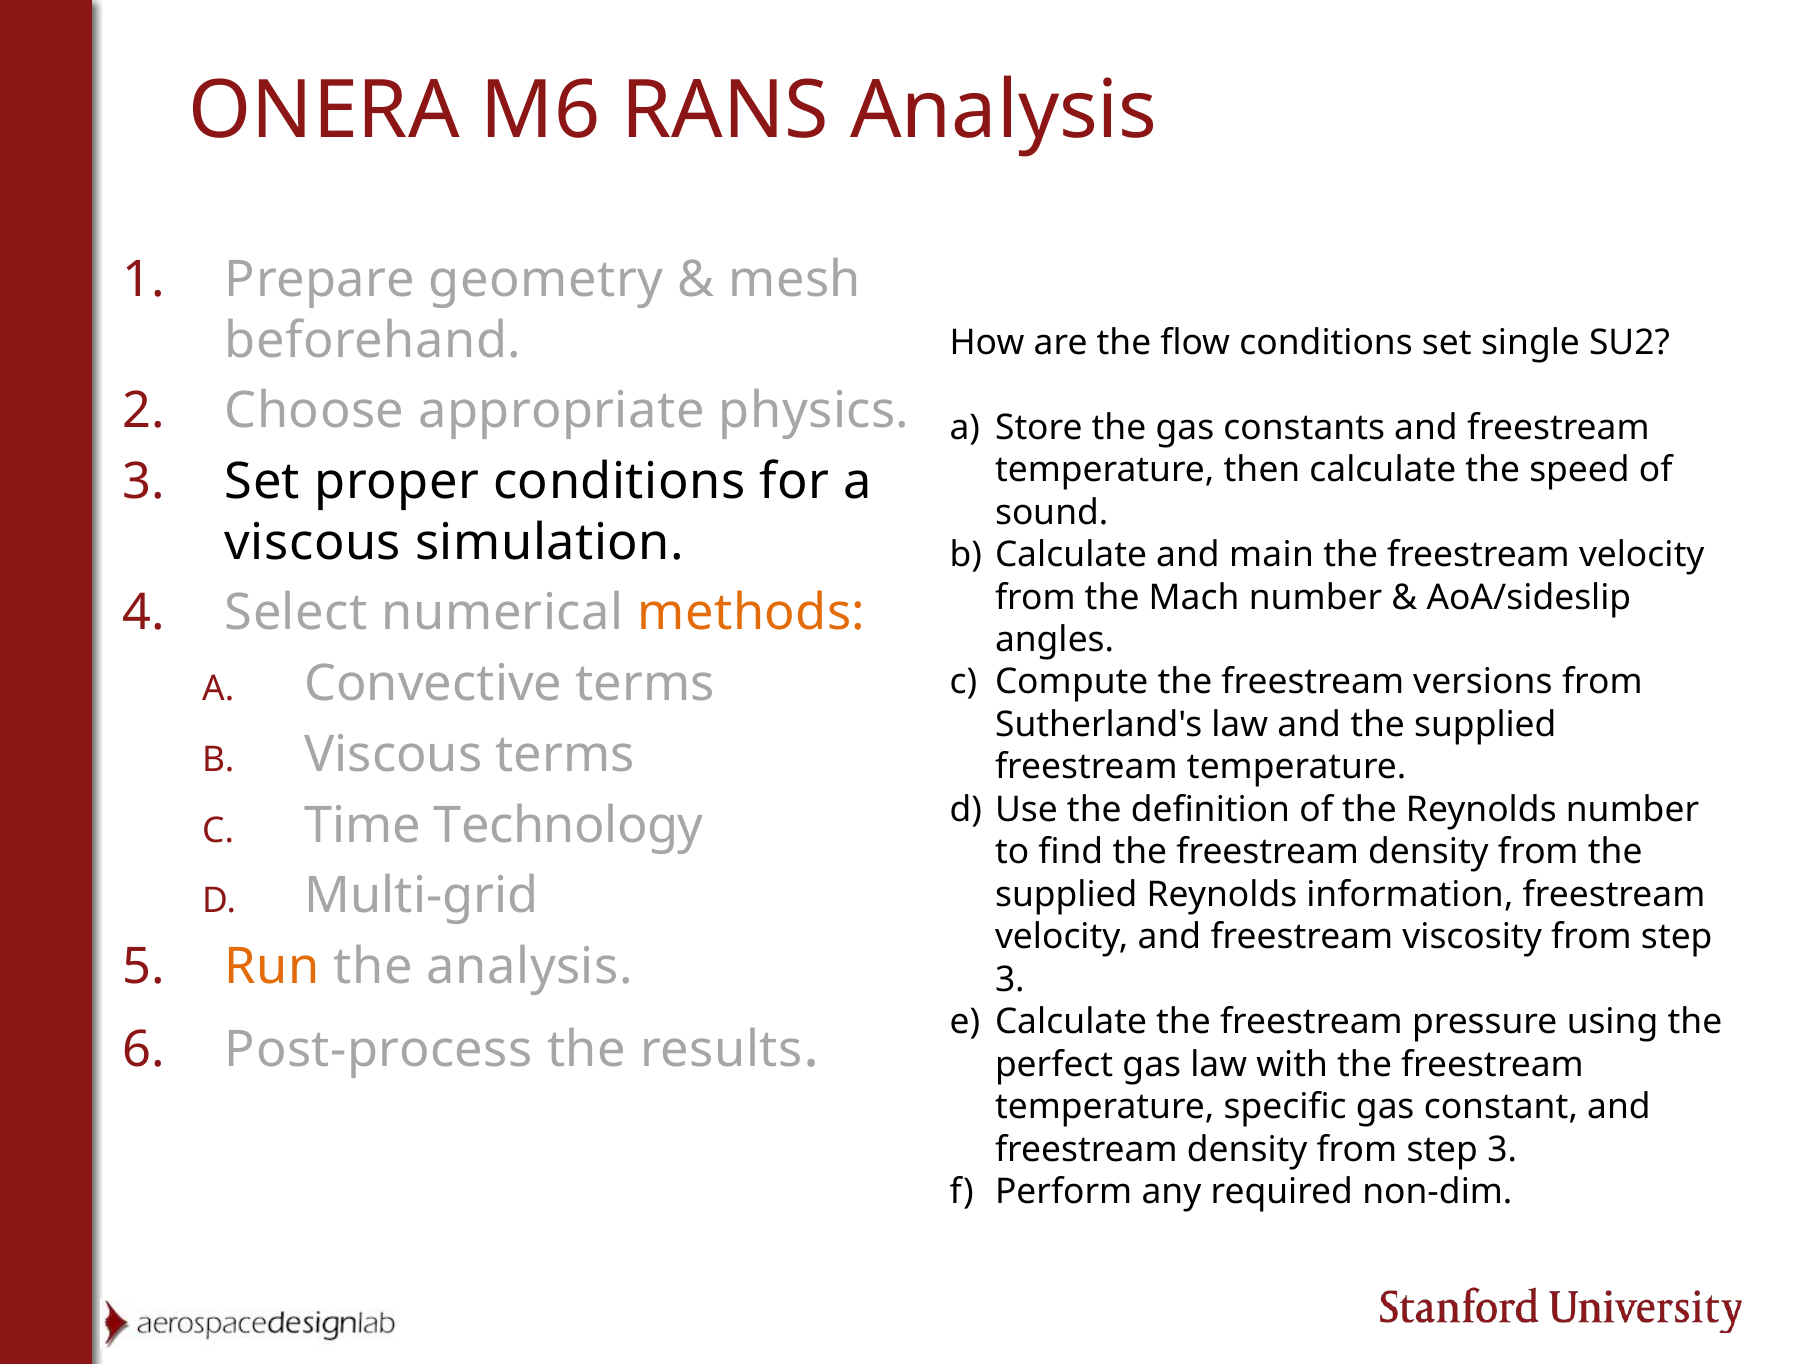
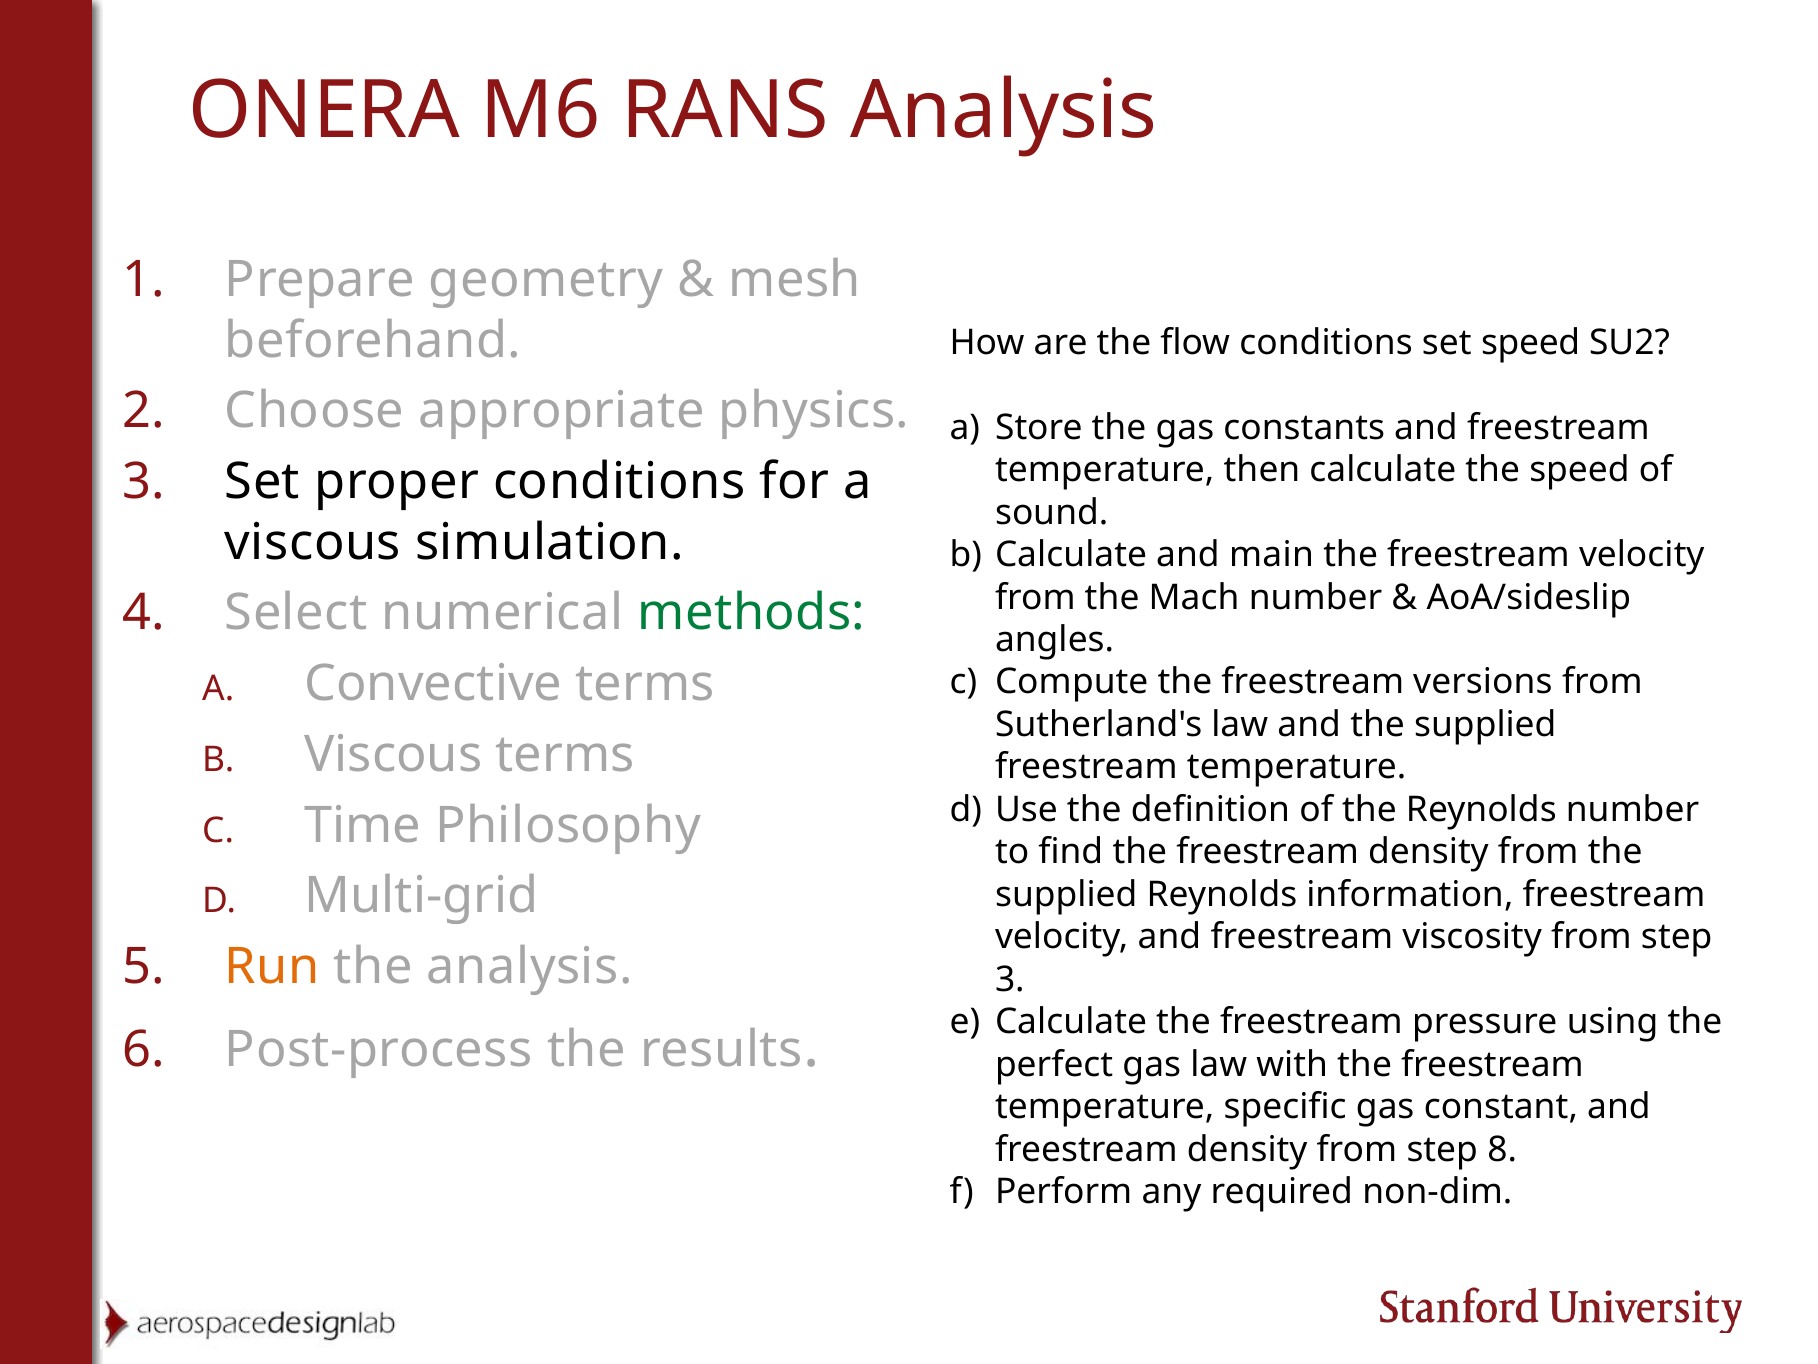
set single: single -> speed (1531, 342)
methods colour: orange -> green (752, 613)
Technology: Technology -> Philosophy (568, 825)
density from step 3: 3 -> 8 (1502, 1149)
